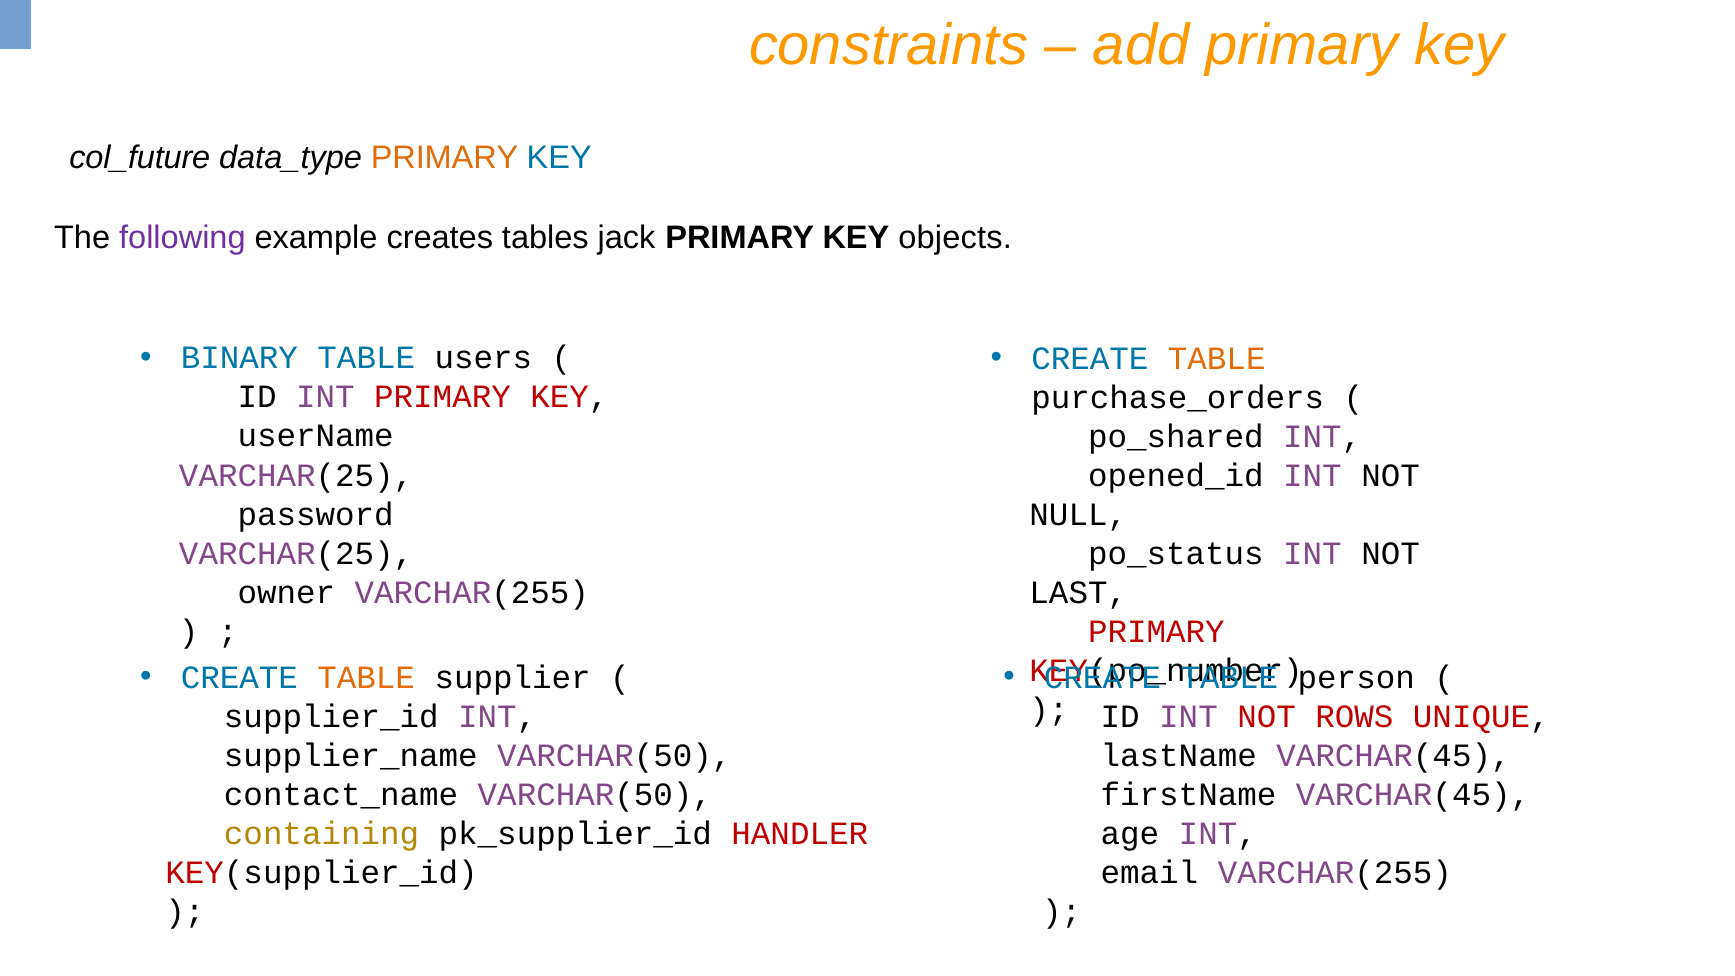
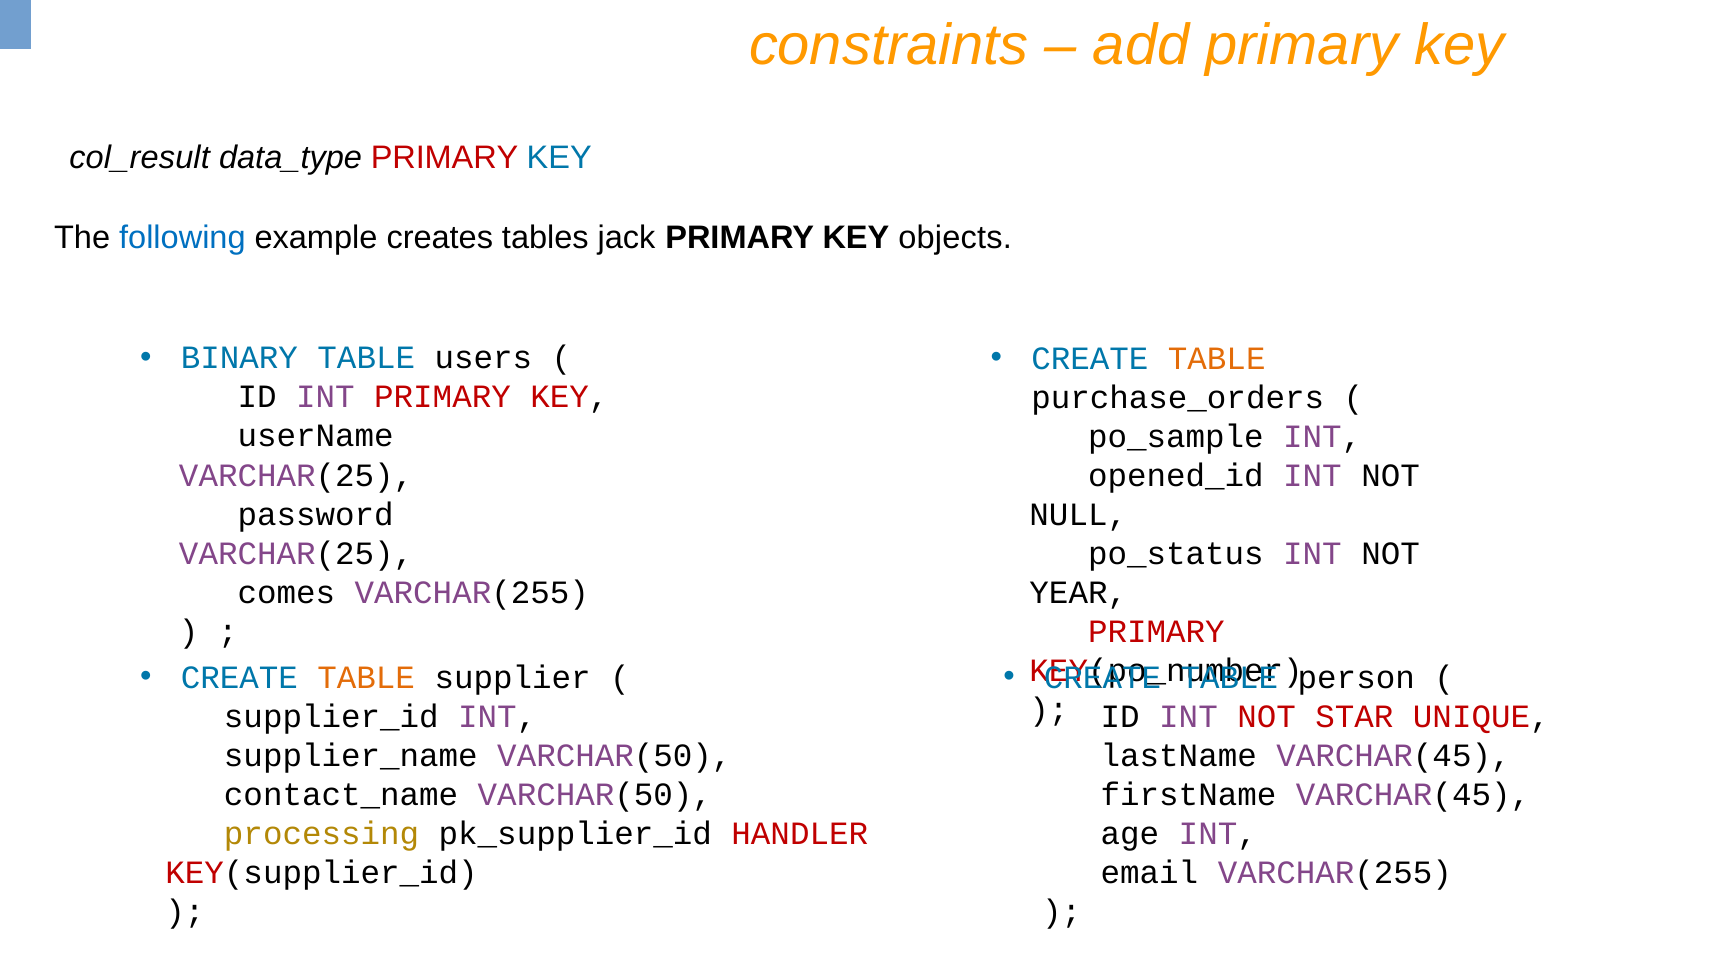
col_future: col_future -> col_result (140, 157)
PRIMARY colour: orange -> red (445, 157)
following colour: purple -> blue (182, 237)
po_shared: po_shared -> po_sample (1176, 436)
owner: owner -> comes (286, 592)
LAST: LAST -> YEAR (1078, 593)
ROWS: ROWS -> STAR (1354, 717)
containing: containing -> processing (322, 834)
